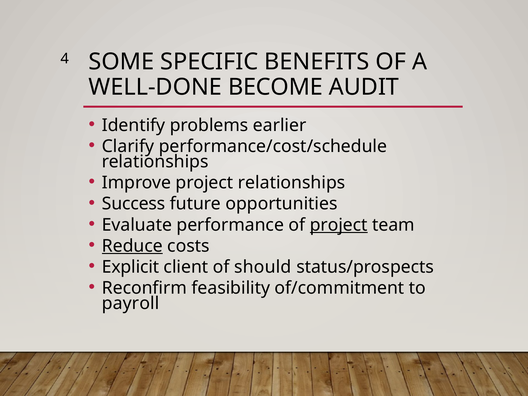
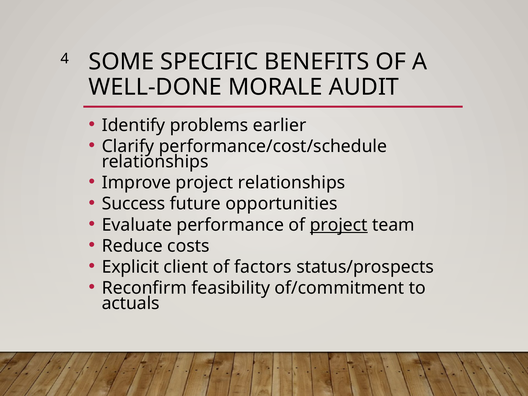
BECOME: BECOME -> MORALE (275, 87)
Reduce underline: present -> none (132, 246)
should: should -> factors (263, 267)
payroll: payroll -> actuals (131, 303)
